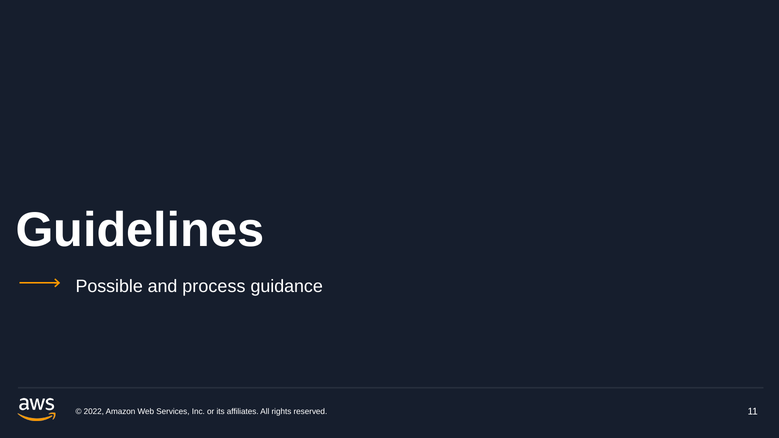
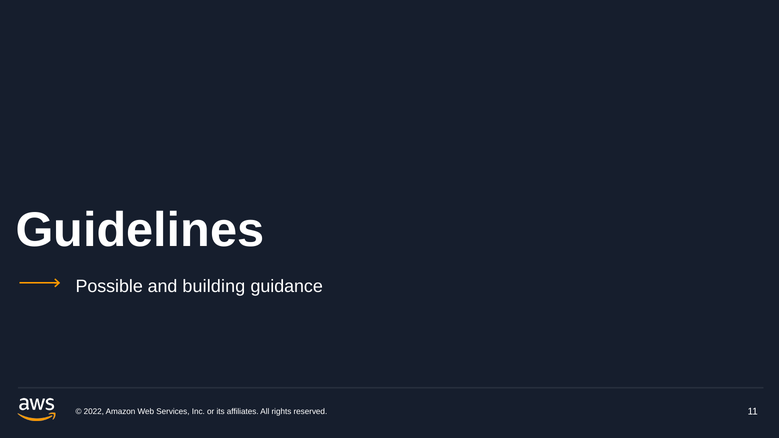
process: process -> building (214, 287)
